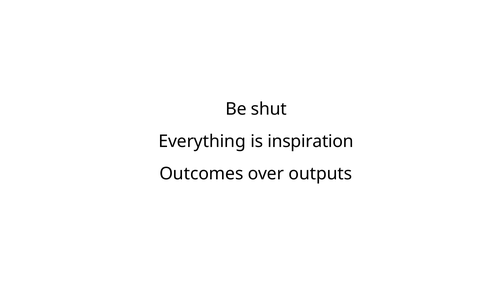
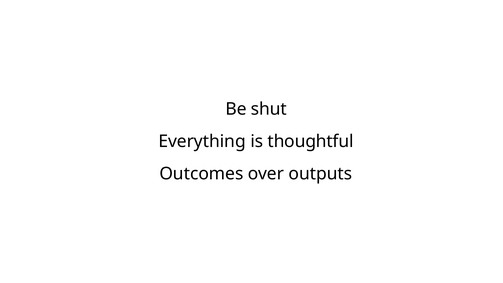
inspiration: inspiration -> thoughtful (311, 141)
